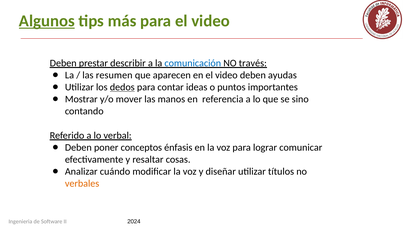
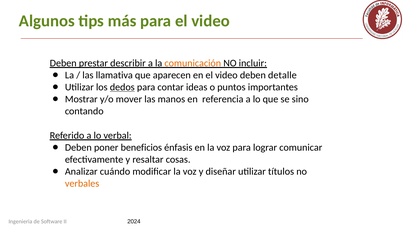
Algunos underline: present -> none (47, 21)
comunicación colour: blue -> orange (193, 63)
través: través -> incluir (253, 63)
resumen: resumen -> llamativa (114, 75)
ayudas: ayudas -> detalle (282, 75)
conceptos: conceptos -> beneficios (141, 148)
